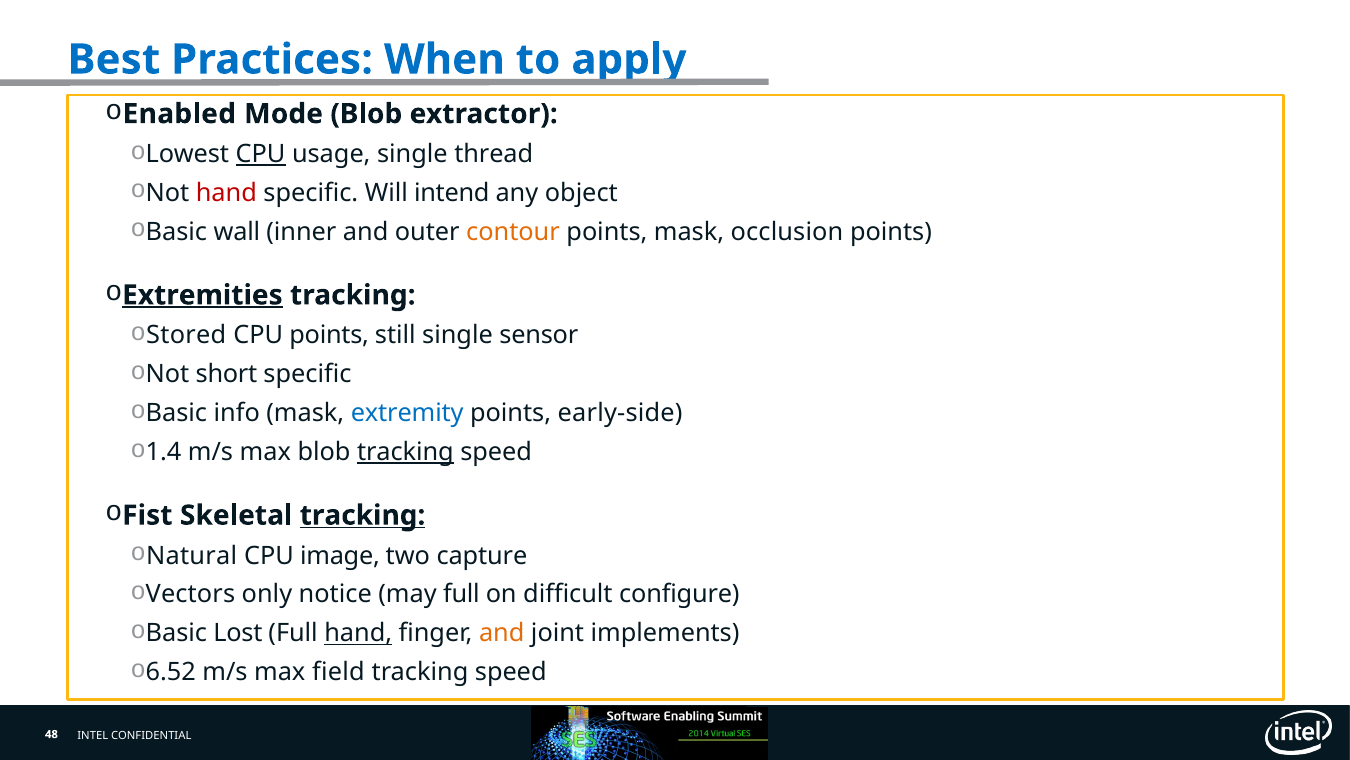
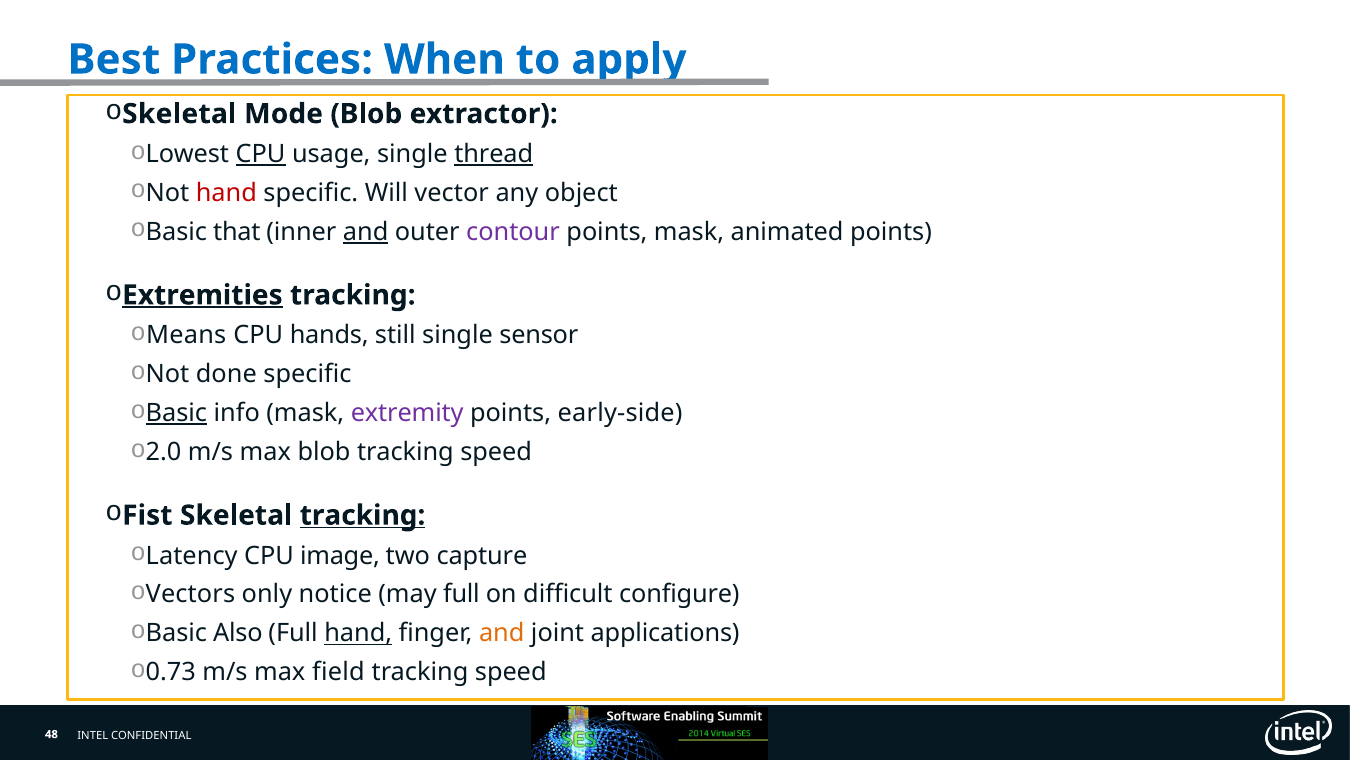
Enabled: Enabled -> Skeletal (179, 114)
thread underline: none -> present (494, 154)
intend: intend -> vector (452, 193)
wall: wall -> that (237, 232)
and underline: none -> present (366, 232)
contour colour: orange -> purple (513, 232)
occlusion: occlusion -> animated (787, 232)
Stored: Stored -> Means (186, 335)
CPU points: points -> hands (329, 335)
short: short -> done (226, 374)
Basic underline: none -> present (176, 413)
extremity colour: blue -> purple (407, 413)
1.4: 1.4 -> 2.0 (164, 452)
tracking underline: present -> none (405, 452)
Natural: Natural -> Latency (192, 555)
Lost: Lost -> Also (238, 633)
implements: implements -> applications (665, 633)
6.52: 6.52 -> 0.73 (171, 672)
